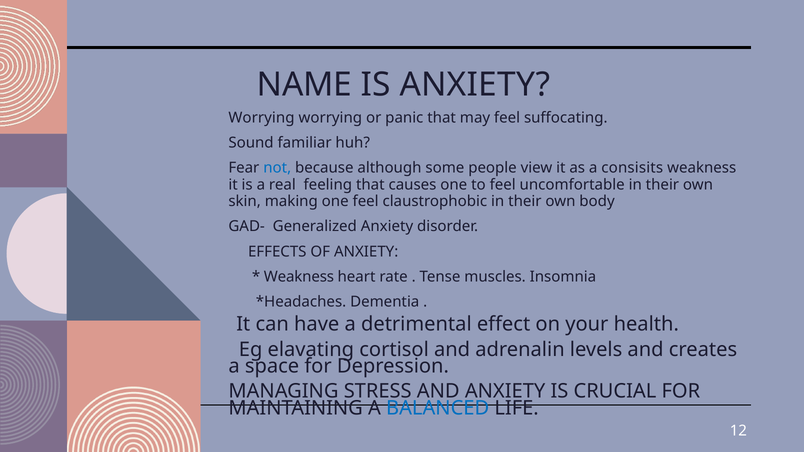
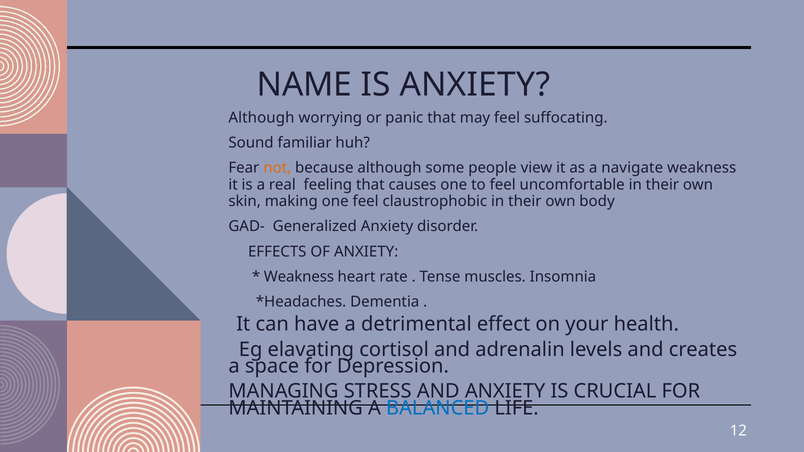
Worrying: Worrying -> Although (261, 118)
not colour: blue -> orange (277, 168)
consisits: consisits -> navigate (632, 168)
